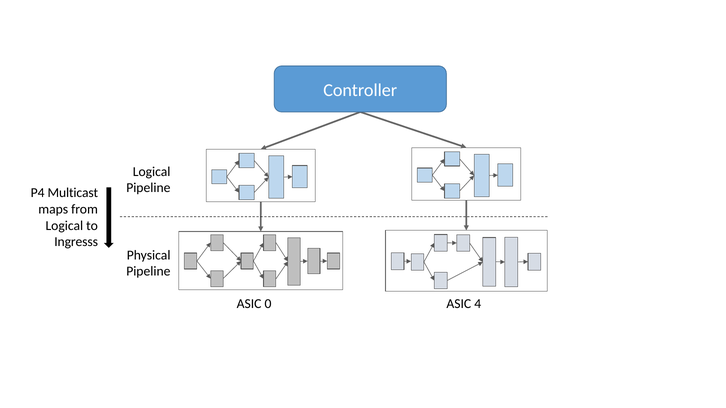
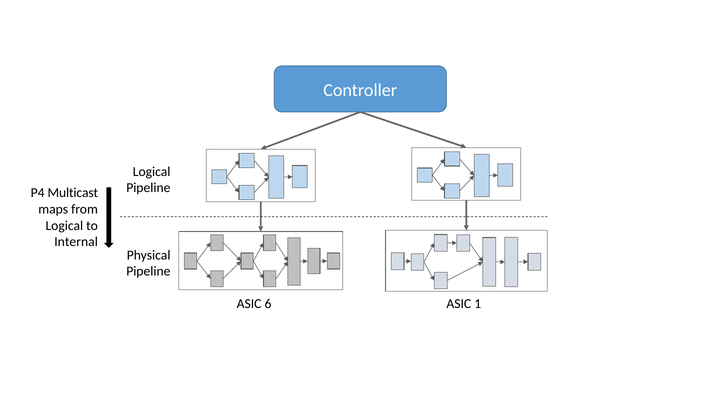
Ingresss: Ingresss -> Internal (76, 242)
0: 0 -> 6 (268, 304)
4: 4 -> 1 (478, 304)
